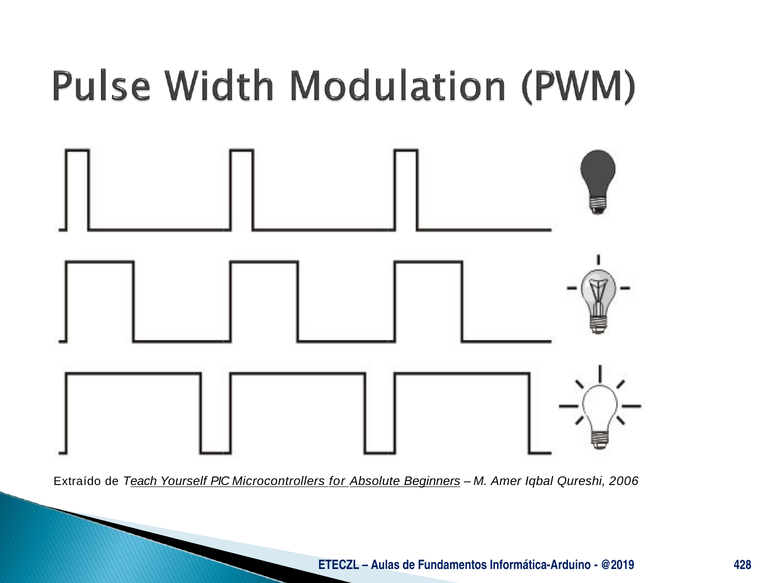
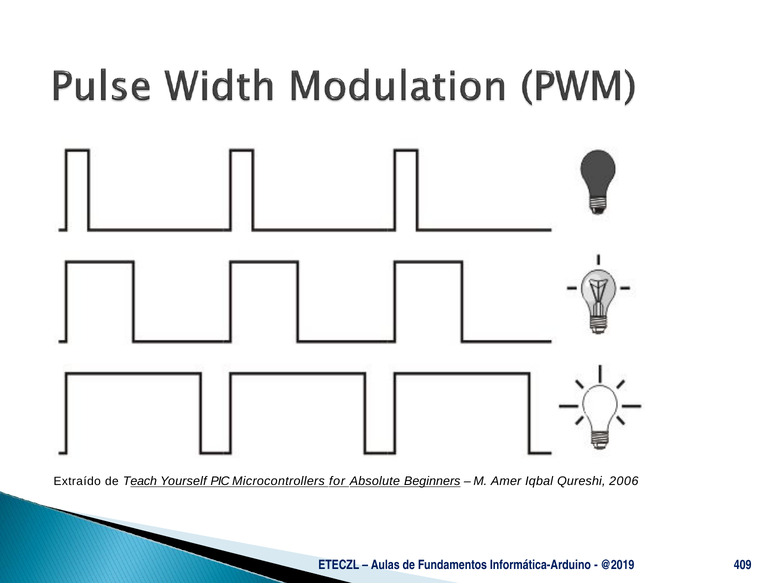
428: 428 -> 409 (743, 565)
